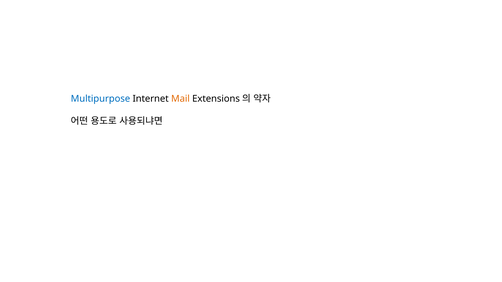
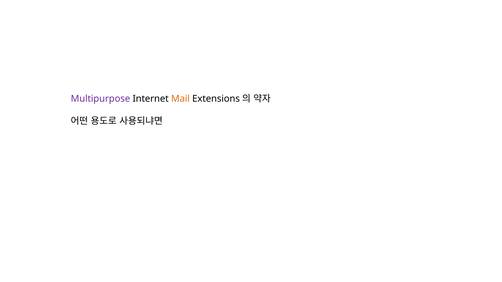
Multipurpose colour: blue -> purple (100, 99)
